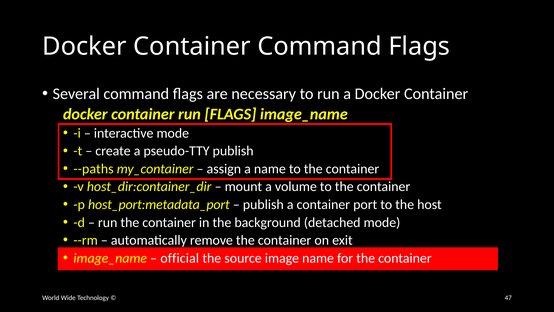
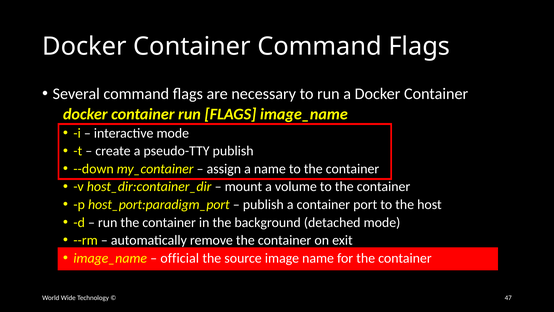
--paths: --paths -> --down (94, 169)
host_port:metadata_port: host_port:metadata_port -> host_port:paradigm_port (159, 204)
